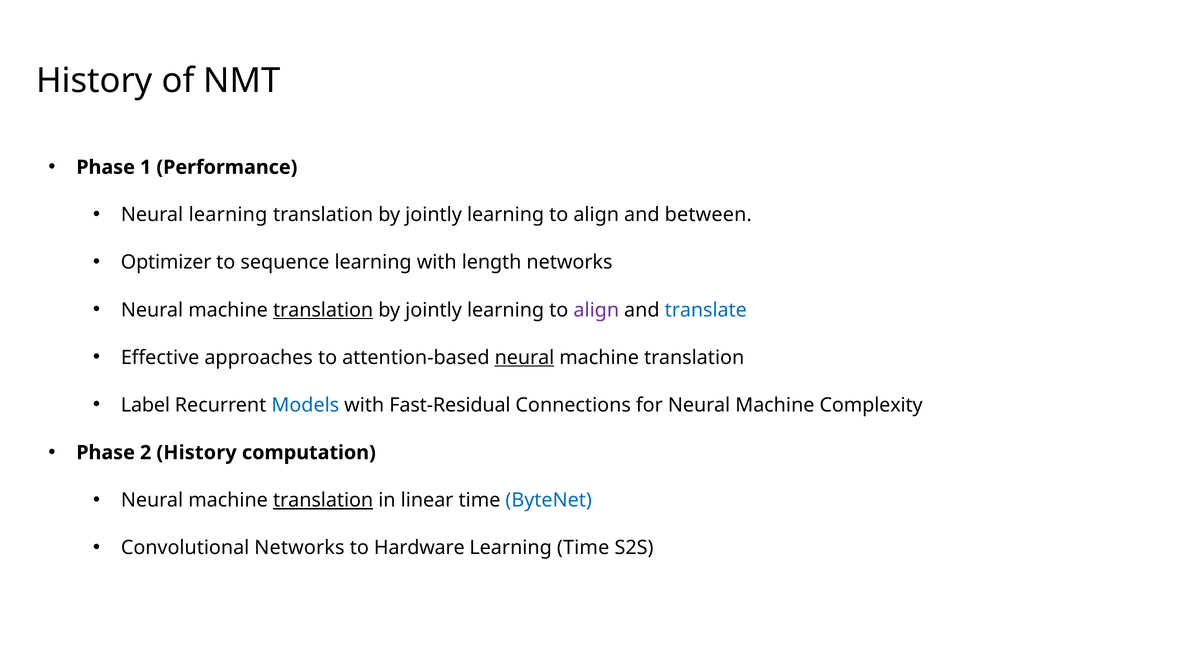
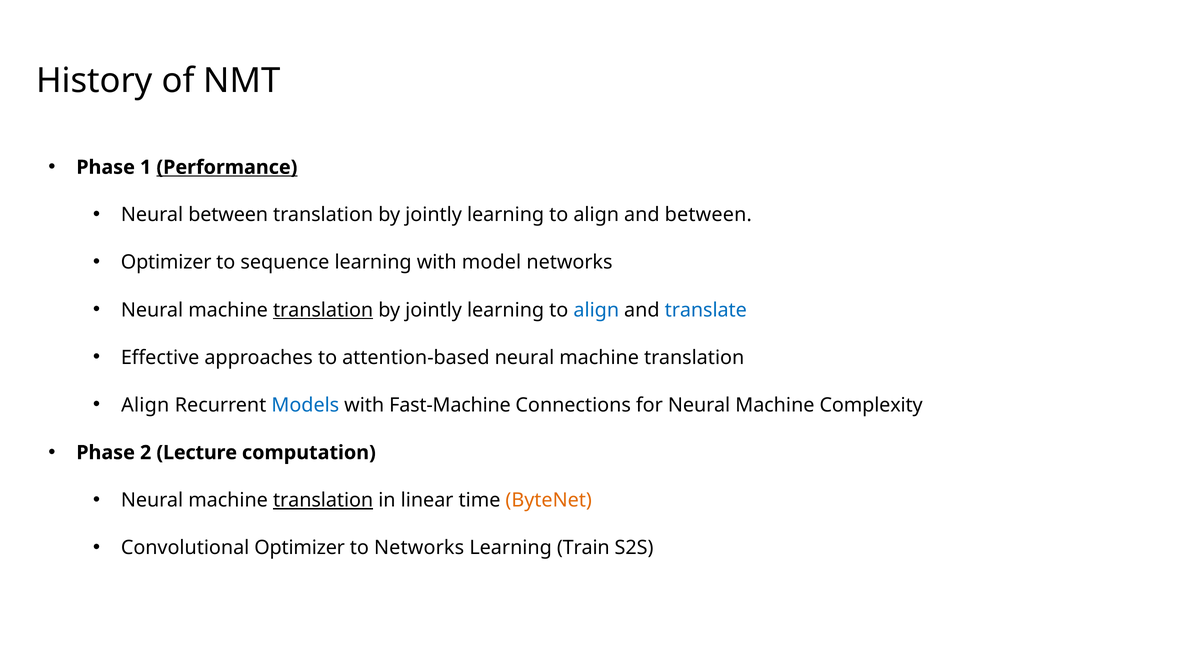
Performance underline: none -> present (227, 167)
Neural learning: learning -> between (228, 215)
length: length -> model (491, 262)
align colour: purple -> blue (596, 310)
neural underline: present -> none (524, 357)
Label: Label -> Align (145, 405)
Fast-Residual: Fast-Residual -> Fast-Machine (450, 405)
2 History: History -> Lecture (197, 453)
ByteNet colour: blue -> orange (549, 500)
Convolutional Networks: Networks -> Optimizer (300, 548)
to Hardware: Hardware -> Networks (419, 548)
Learning Time: Time -> Train (583, 548)
